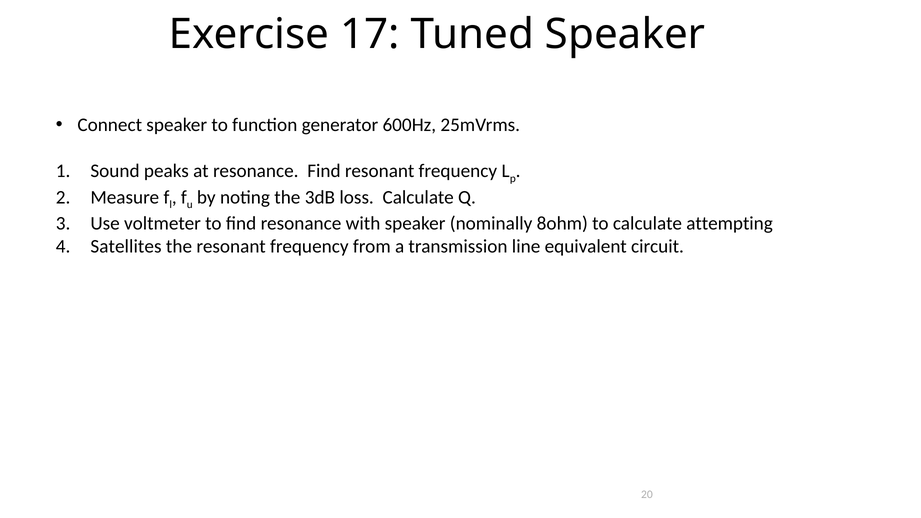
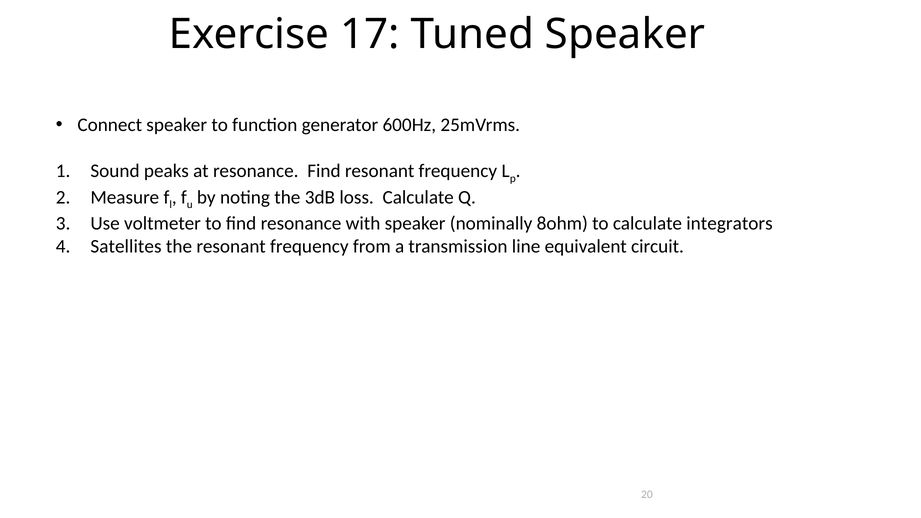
attempting: attempting -> integrators (730, 224)
